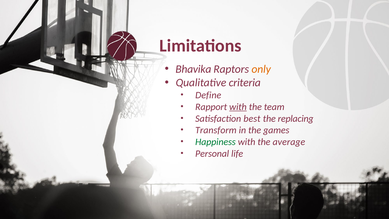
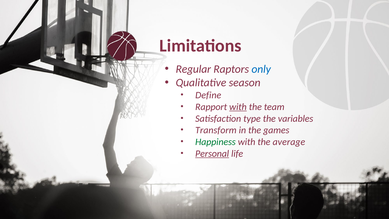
Bhavika: Bhavika -> Regular (193, 69)
only colour: orange -> blue (261, 69)
criteria: criteria -> season (245, 83)
best: best -> type (252, 118)
replacing: replacing -> variables (296, 118)
Personal underline: none -> present (212, 154)
